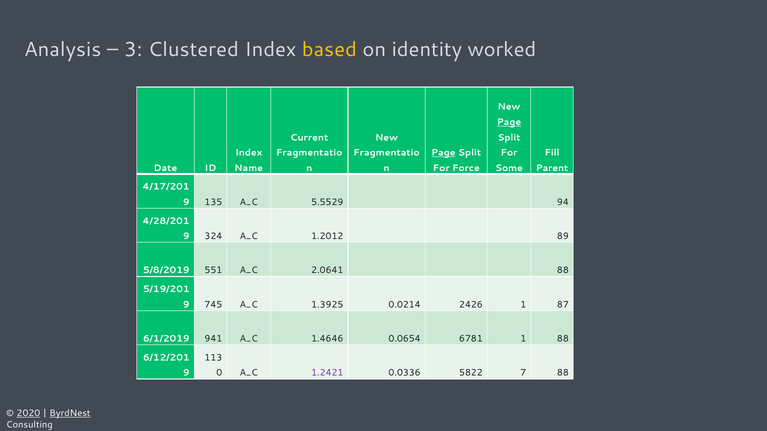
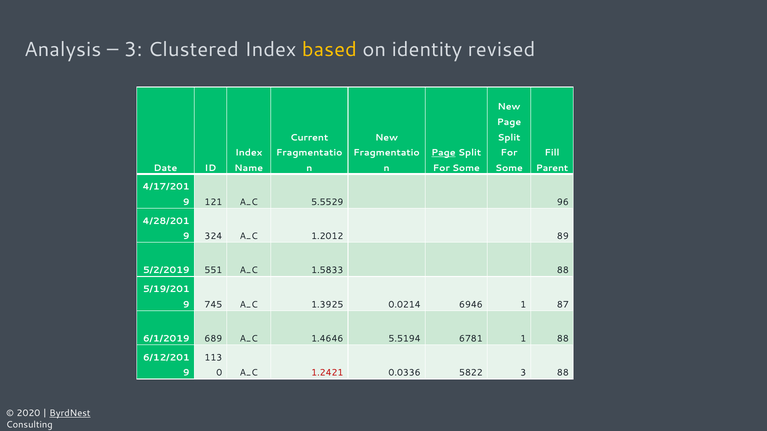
worked: worked -> revised (502, 49)
Page underline: present -> none (509, 122)
Force: Force -> Some (466, 168)
135: 135 -> 121 (213, 202)
94: 94 -> 96 (563, 202)
5/8/2019: 5/8/2019 -> 5/2/2019 (166, 271)
2.0641: 2.0641 -> 1.5833 (327, 271)
2426: 2426 -> 6946 (471, 305)
941: 941 -> 689 (213, 339)
0.0654: 0.0654 -> 5.5194 (405, 339)
1.2421 colour: purple -> red (327, 373)
5822 7: 7 -> 3 (523, 373)
2020 underline: present -> none (28, 414)
